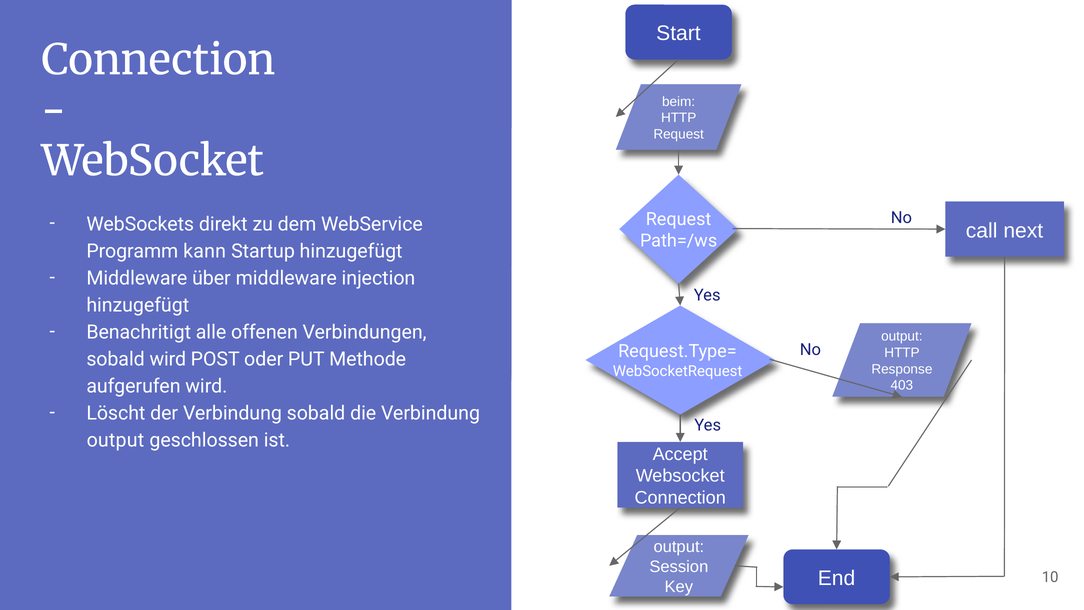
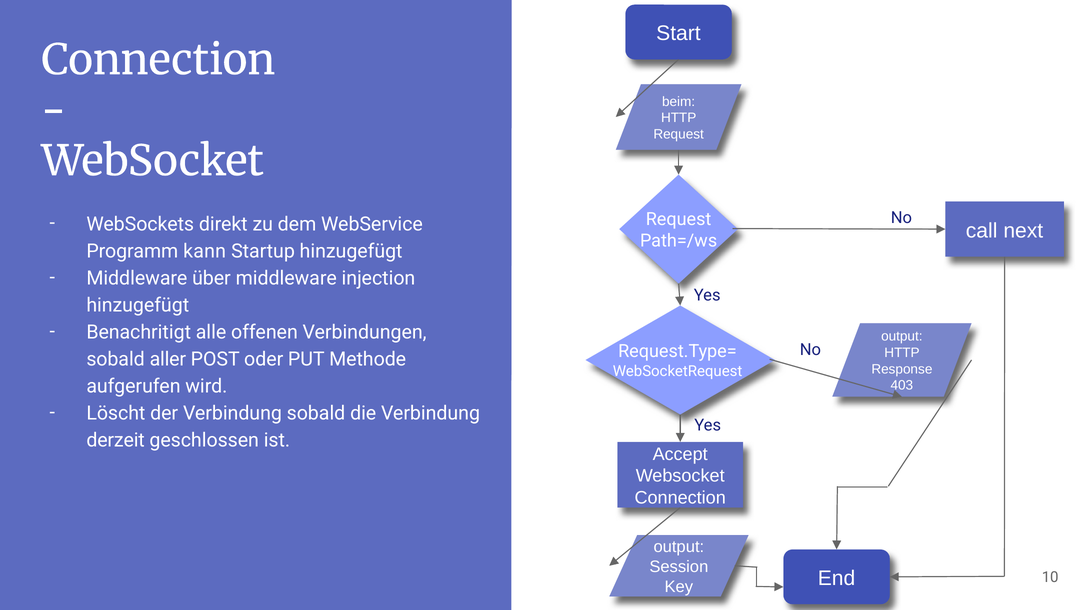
sobald wird: wird -> aller (168, 359)
output: output -> derzeit (116, 440)
